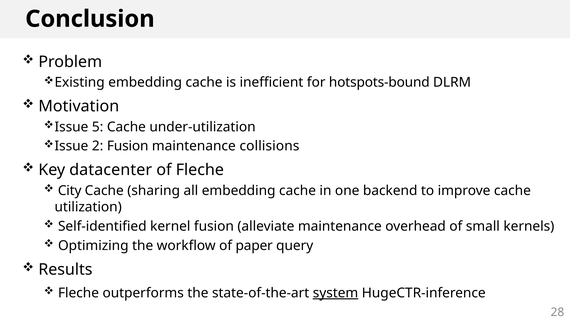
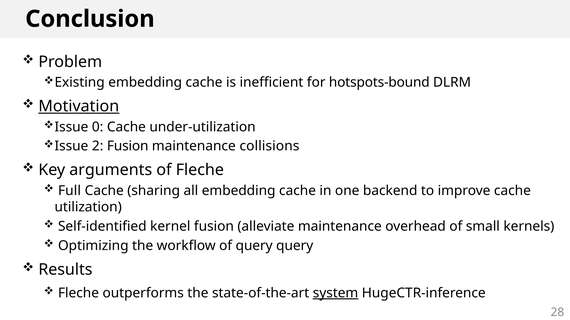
Motivation underline: none -> present (79, 106)
5: 5 -> 0 (98, 127)
datacenter: datacenter -> arguments (111, 170)
City: City -> Full (70, 191)
of paper: paper -> query (254, 246)
